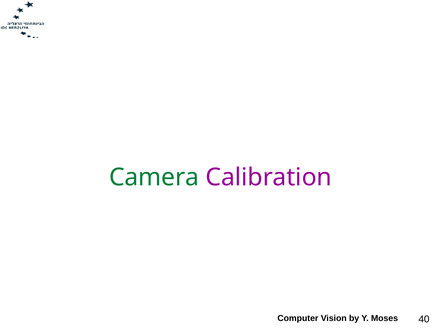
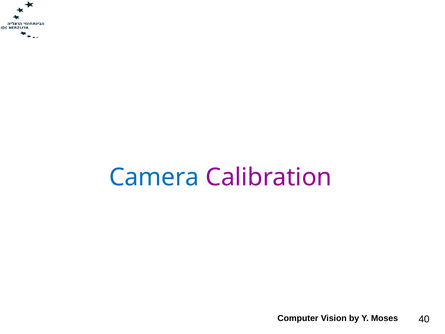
Camera colour: green -> blue (154, 177)
